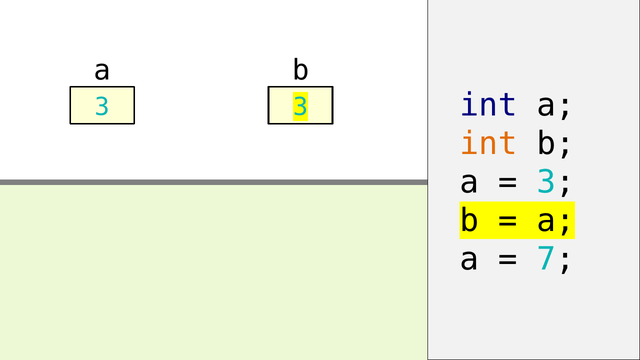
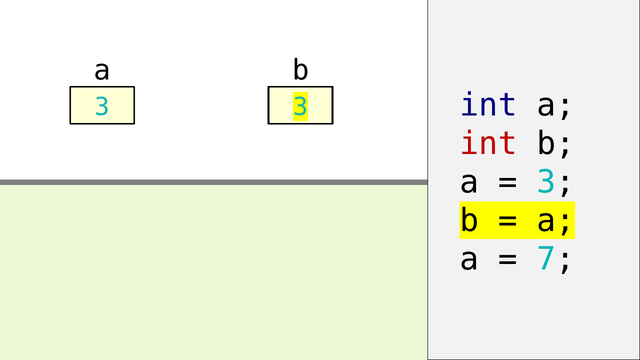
int colour: orange -> red (489, 144)
